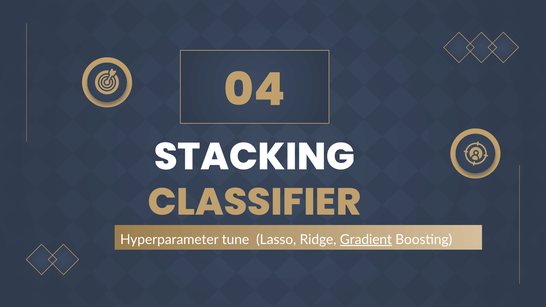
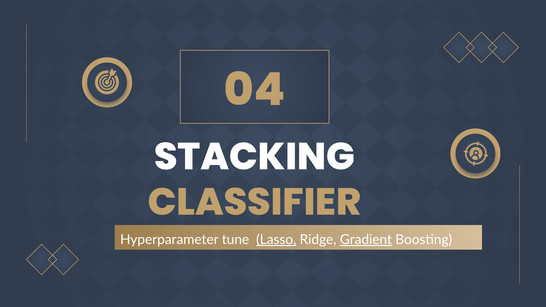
Lasso underline: none -> present (276, 240)
